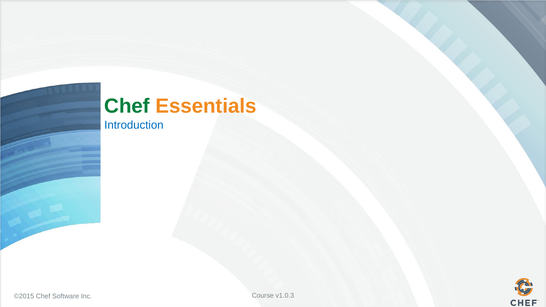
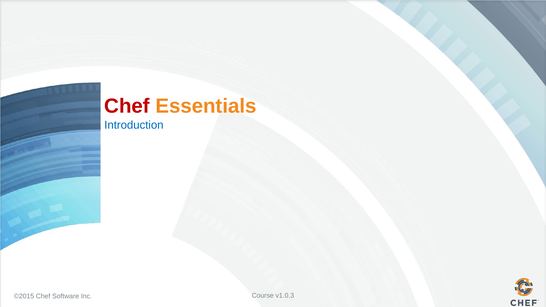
Chef colour: green -> red (127, 106)
